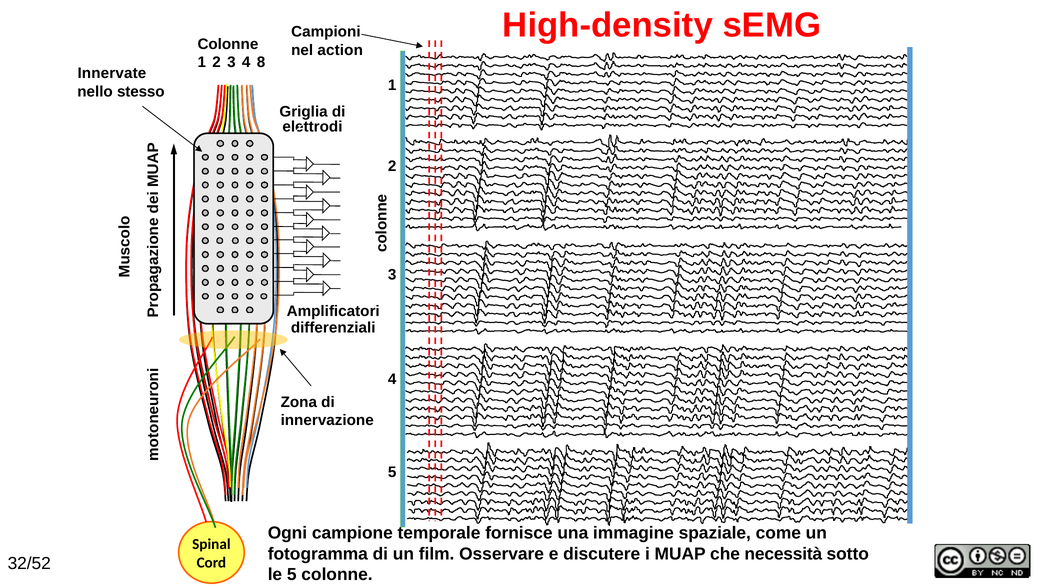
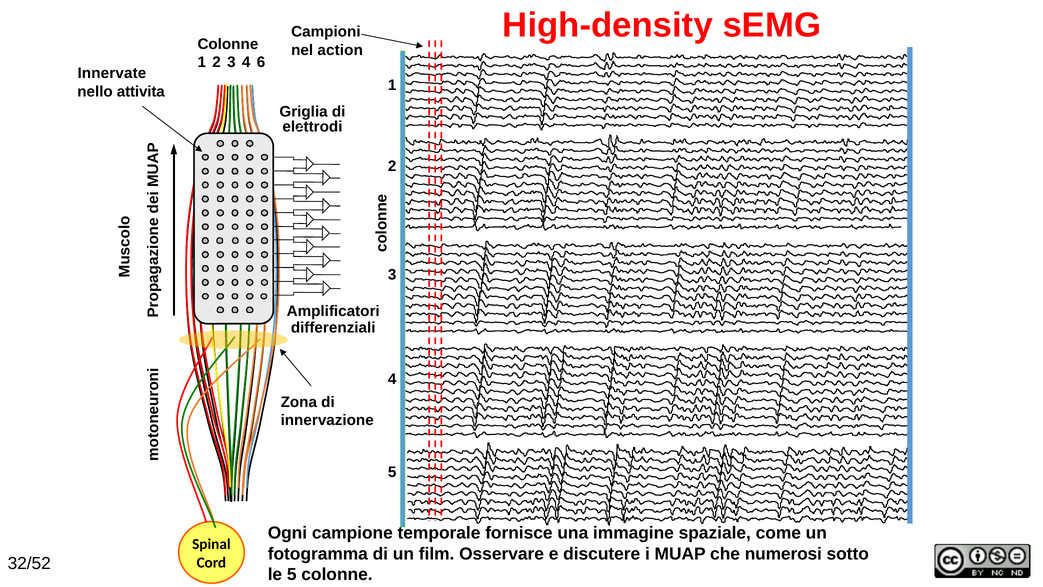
8: 8 -> 6 (261, 62)
stesso: stesso -> attivita (141, 92)
necessità: necessità -> numerosi (783, 554)
